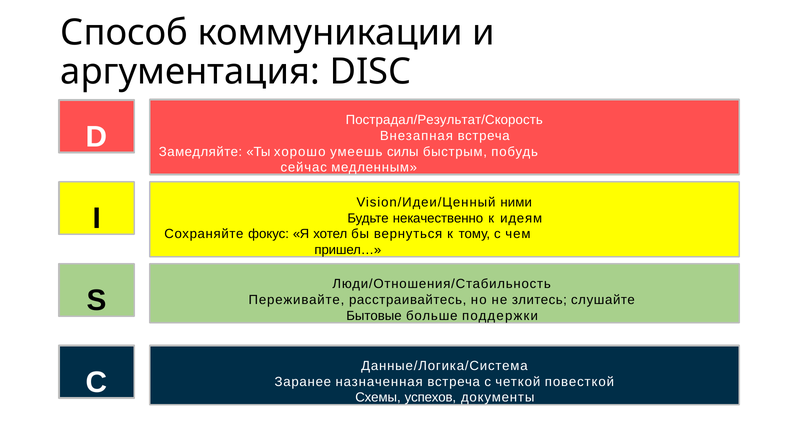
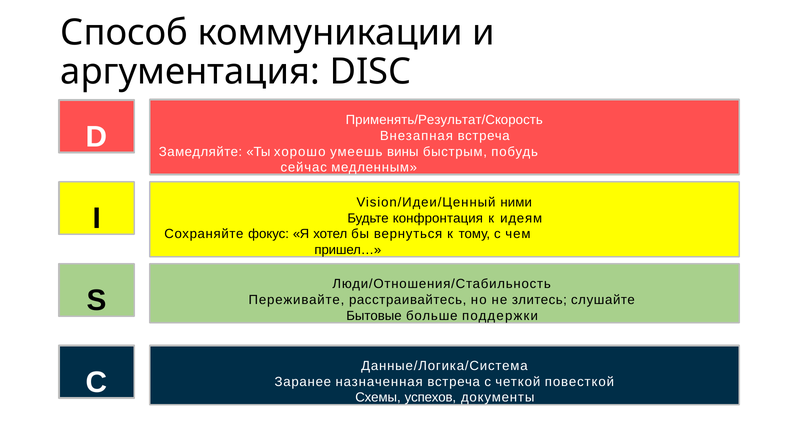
Пострадал/Результат/Скорость: Пострадал/Результат/Скорость -> Применять/Результат/Скорость (444, 120)
силы: силы -> вины (403, 152)
некачественно: некачественно -> конфронтация (438, 218)
